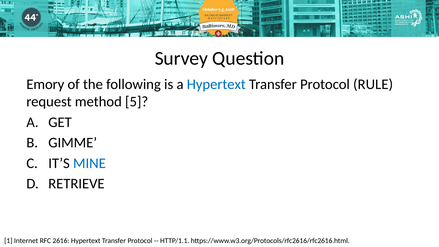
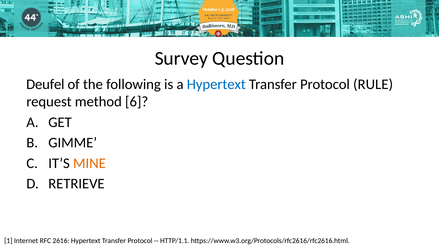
Emory: Emory -> Deufel (45, 84)
5: 5 -> 6 (137, 102)
MINE colour: blue -> orange (89, 163)
